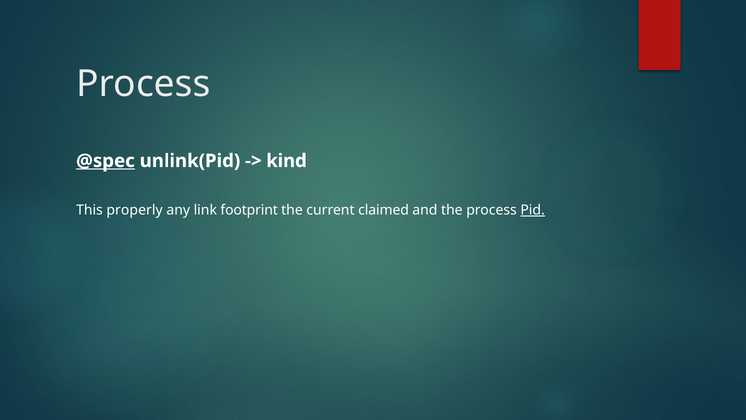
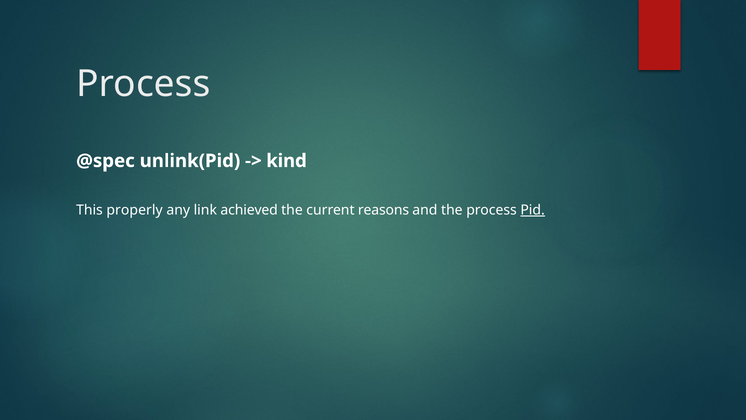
@spec underline: present -> none (105, 161)
footprint: footprint -> achieved (249, 210)
claimed: claimed -> reasons (384, 210)
